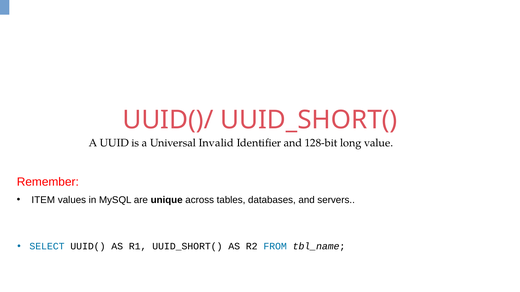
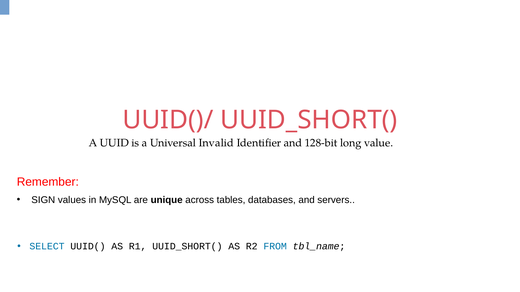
ITEM: ITEM -> SIGN (43, 200)
